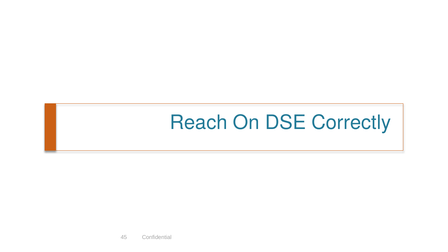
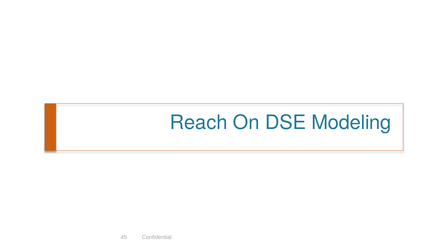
Correctly: Correctly -> Modeling (351, 123)
